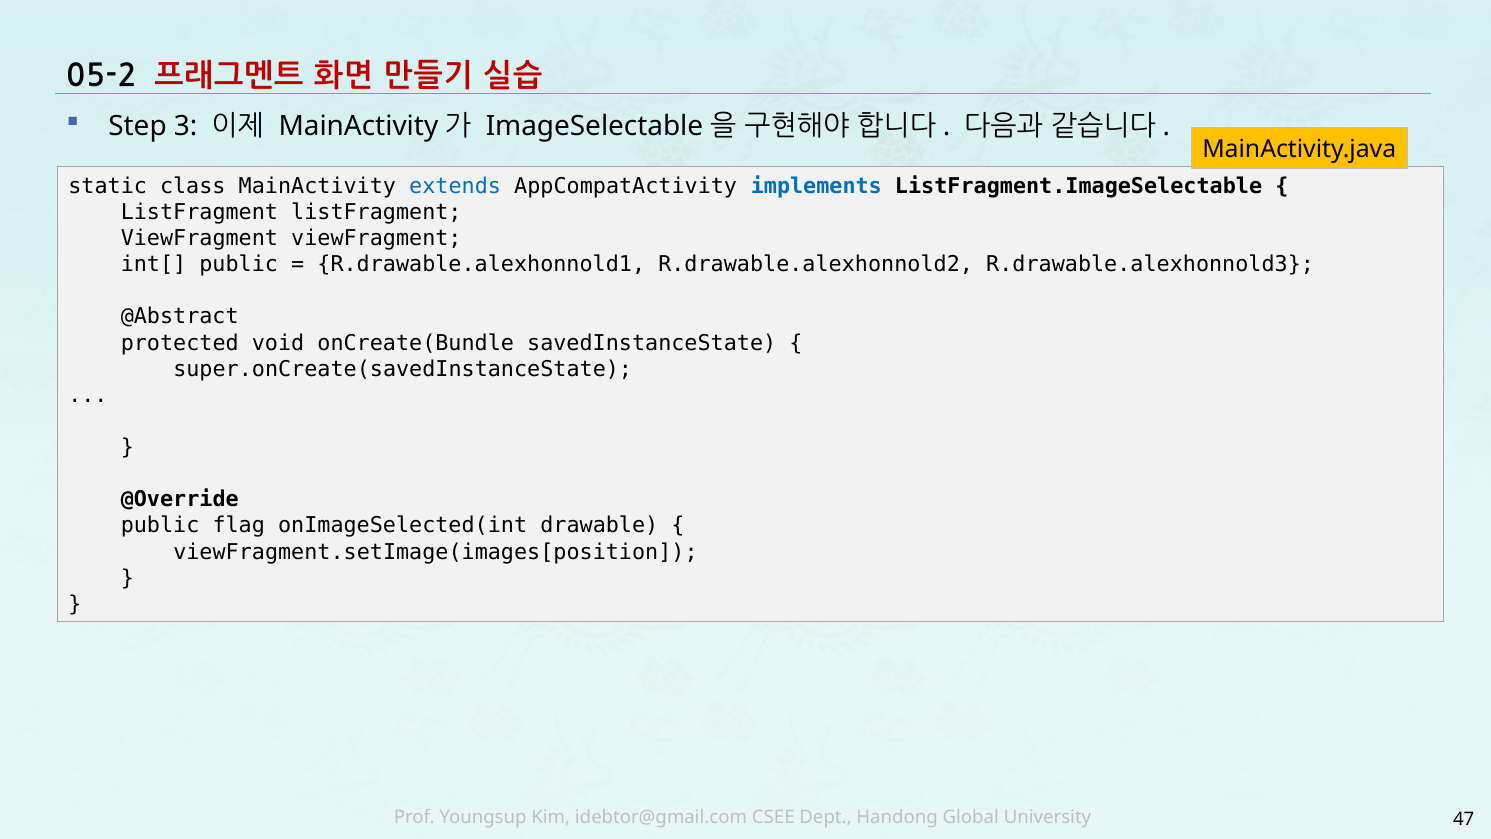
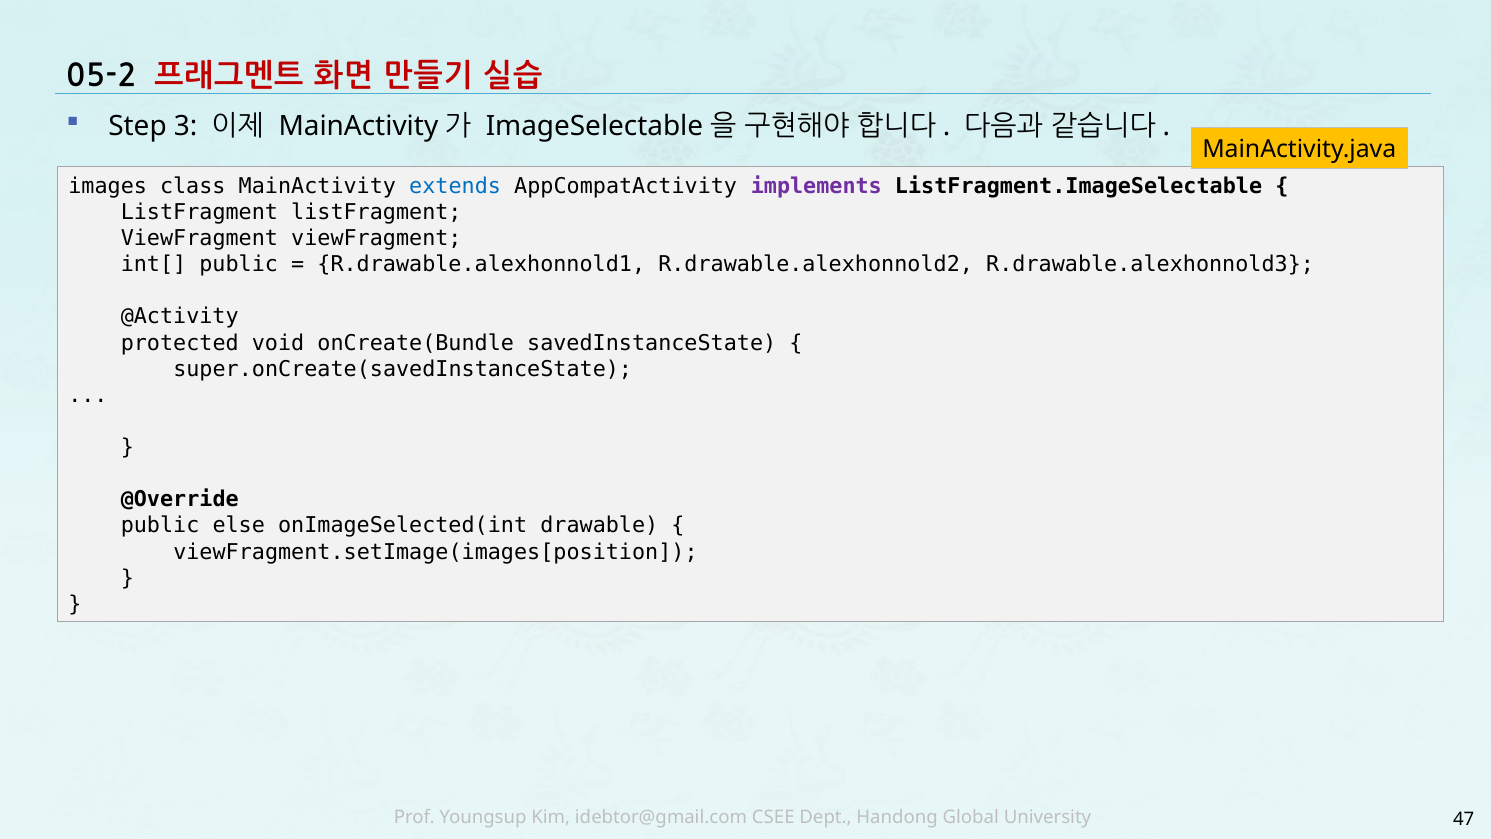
static: static -> images (108, 186)
implements colour: blue -> purple (816, 186)
@Abstract: @Abstract -> @Activity (180, 317)
flag: flag -> else (239, 526)
